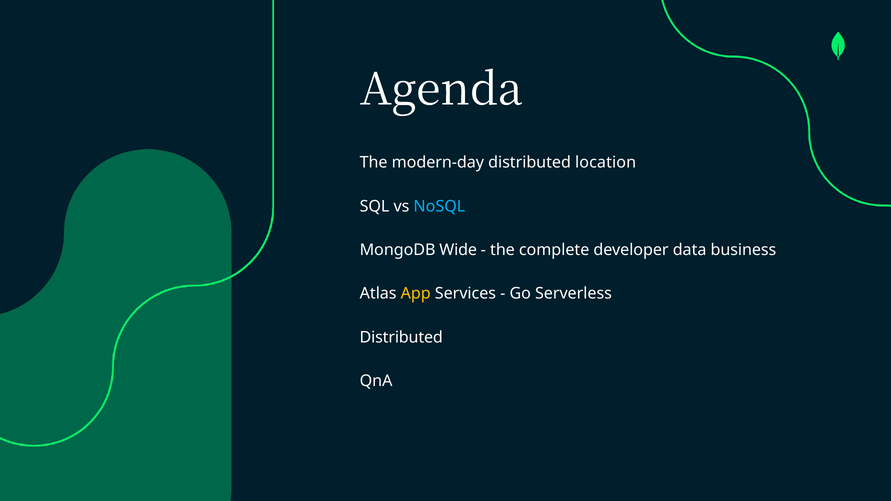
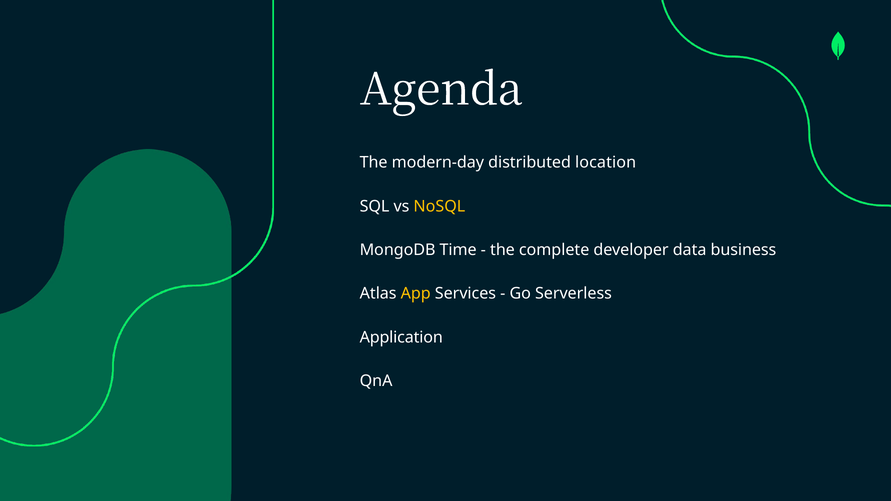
NoSQL colour: light blue -> yellow (439, 206)
Wide: Wide -> Time (458, 250)
Distributed: Distributed -> Application (401, 337)
